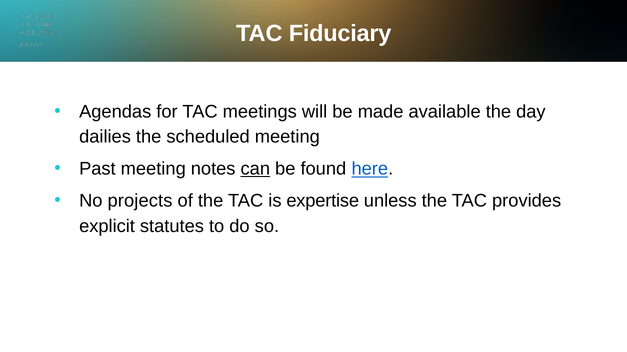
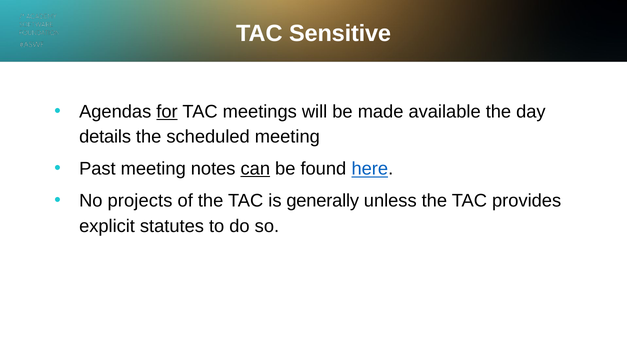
Fiduciary: Fiduciary -> Sensitive (340, 34)
for underline: none -> present (167, 112)
dailies: dailies -> details (105, 137)
expertise: expertise -> generally (323, 201)
